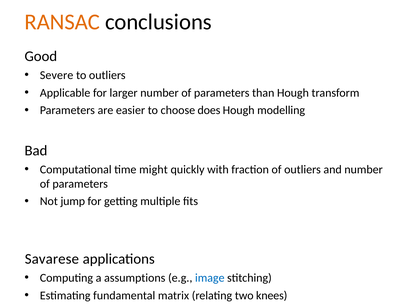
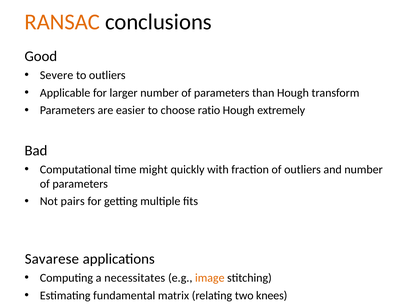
does: does -> ratio (209, 110)
modelling: modelling -> extremely (281, 110)
jump: jump -> pairs (73, 201)
assumptions: assumptions -> necessitates (135, 278)
image colour: blue -> orange (210, 278)
